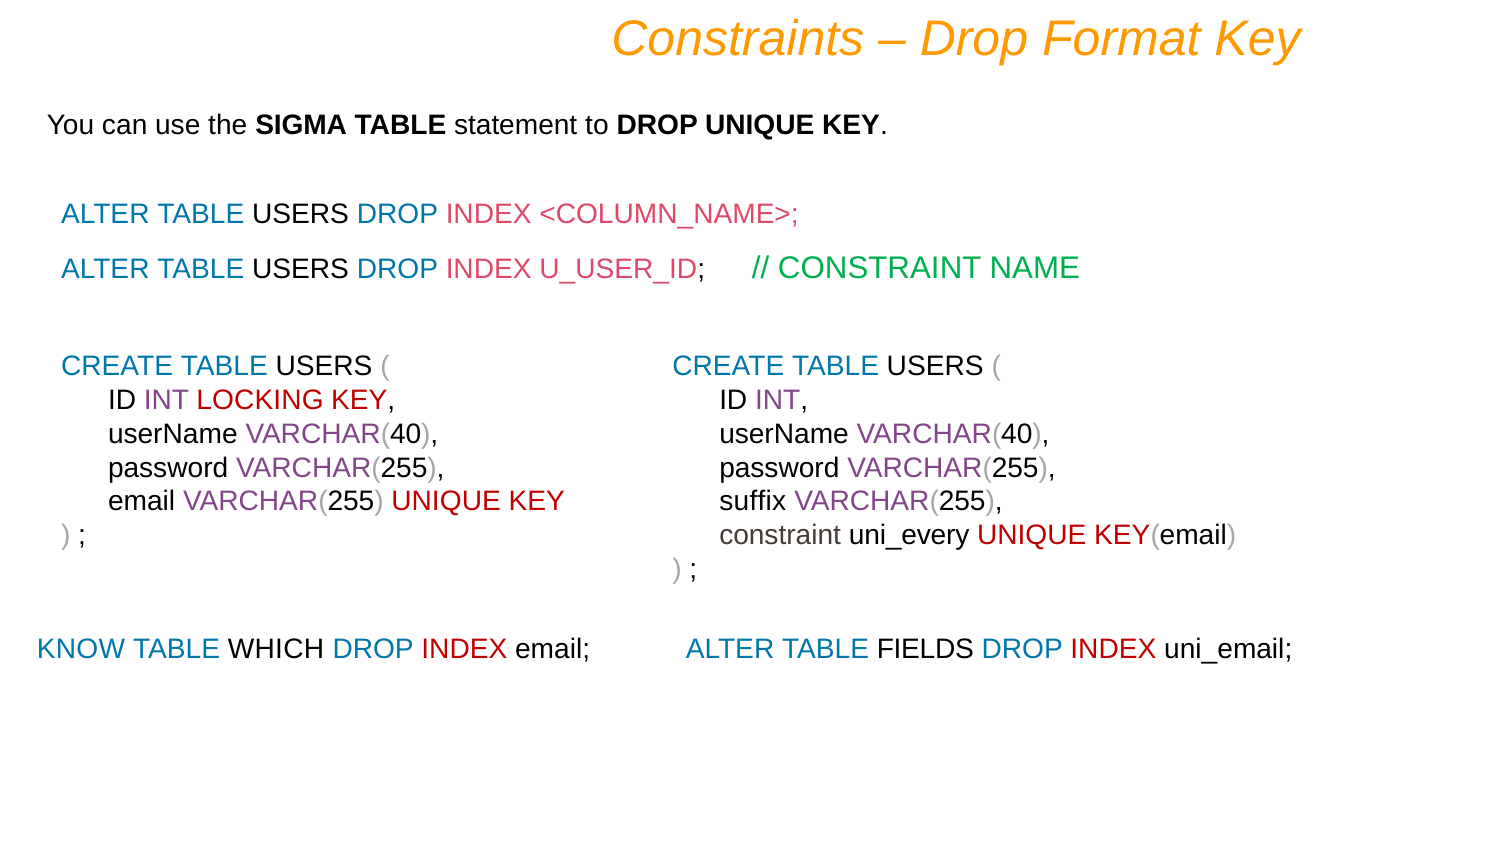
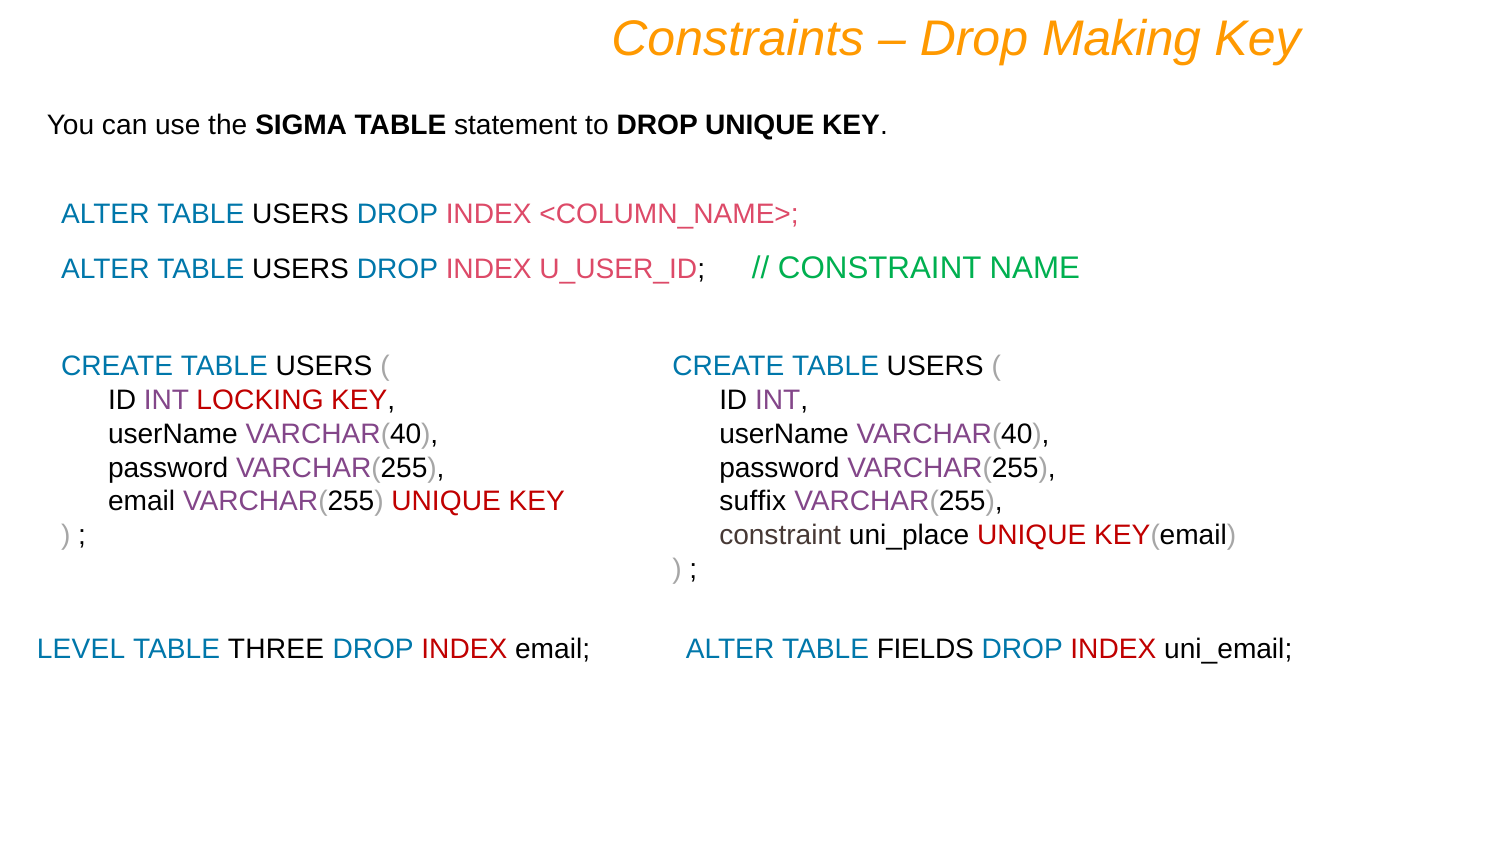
Format: Format -> Making (1122, 39)
uni_every: uni_every -> uni_place (909, 535)
KNOW: KNOW -> LEVEL (81, 649)
WHICH: WHICH -> THREE (276, 649)
